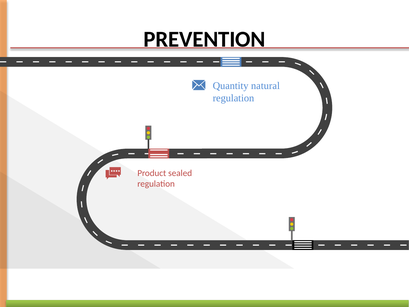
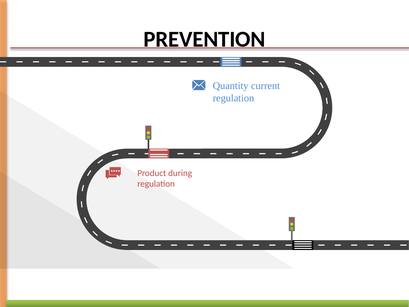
natural: natural -> current (266, 86)
sealed: sealed -> during (180, 173)
